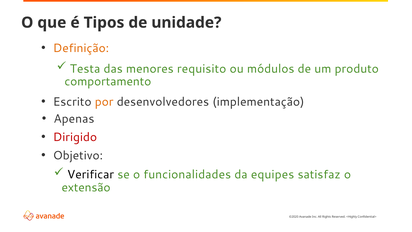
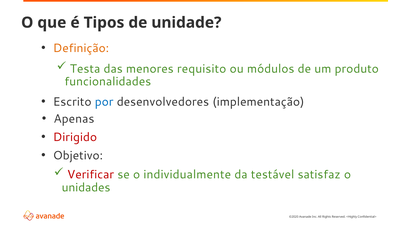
comportamento: comportamento -> funcionalidades (108, 82)
por colour: orange -> blue (104, 102)
Verificar colour: black -> red (91, 174)
funcionalidades: funcionalidades -> individualmente (187, 174)
equipes: equipes -> testável (273, 174)
extensão: extensão -> unidades (86, 187)
